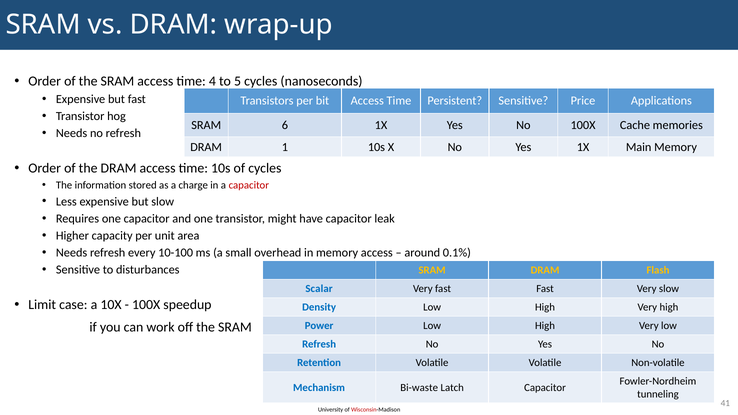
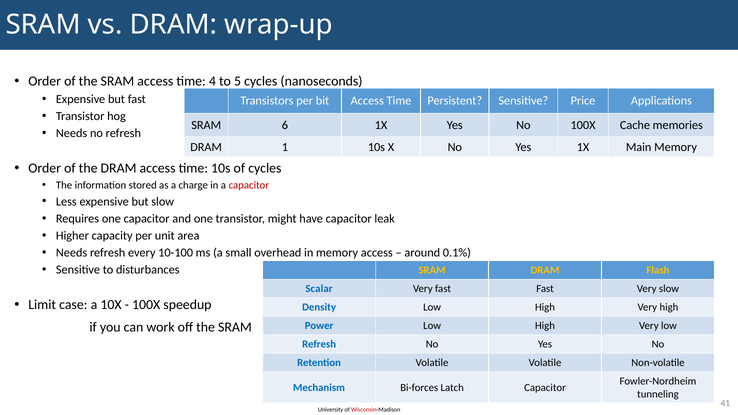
Bi-waste: Bi-waste -> Bi-forces (419, 388)
